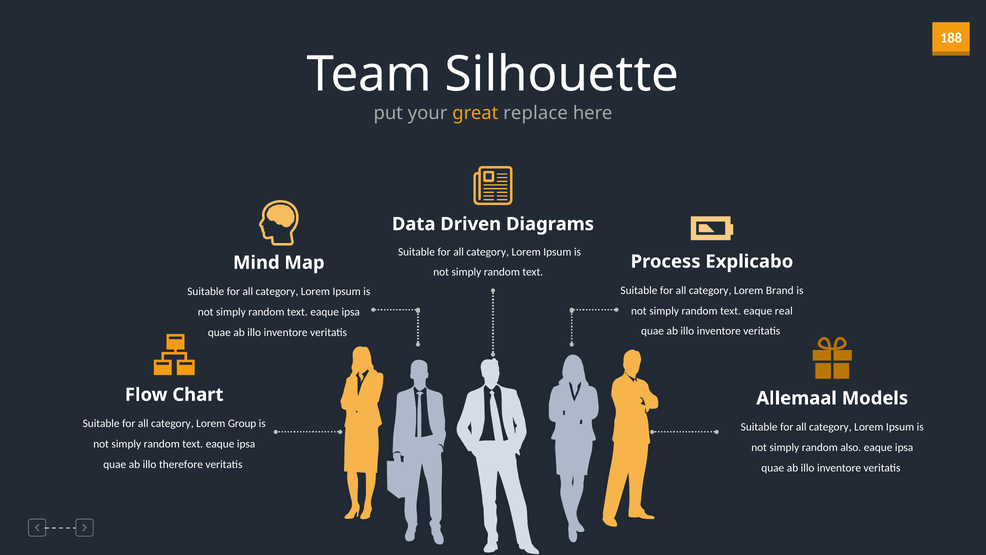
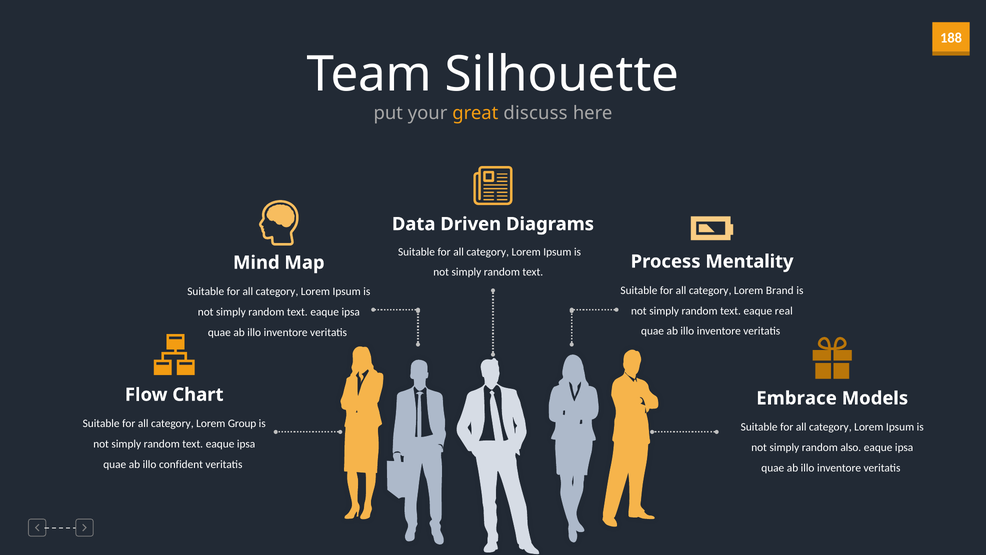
replace: replace -> discuss (536, 113)
Explicabo: Explicabo -> Mentality (749, 261)
Allemaal: Allemaal -> Embrace (797, 398)
therefore: therefore -> confident (181, 464)
